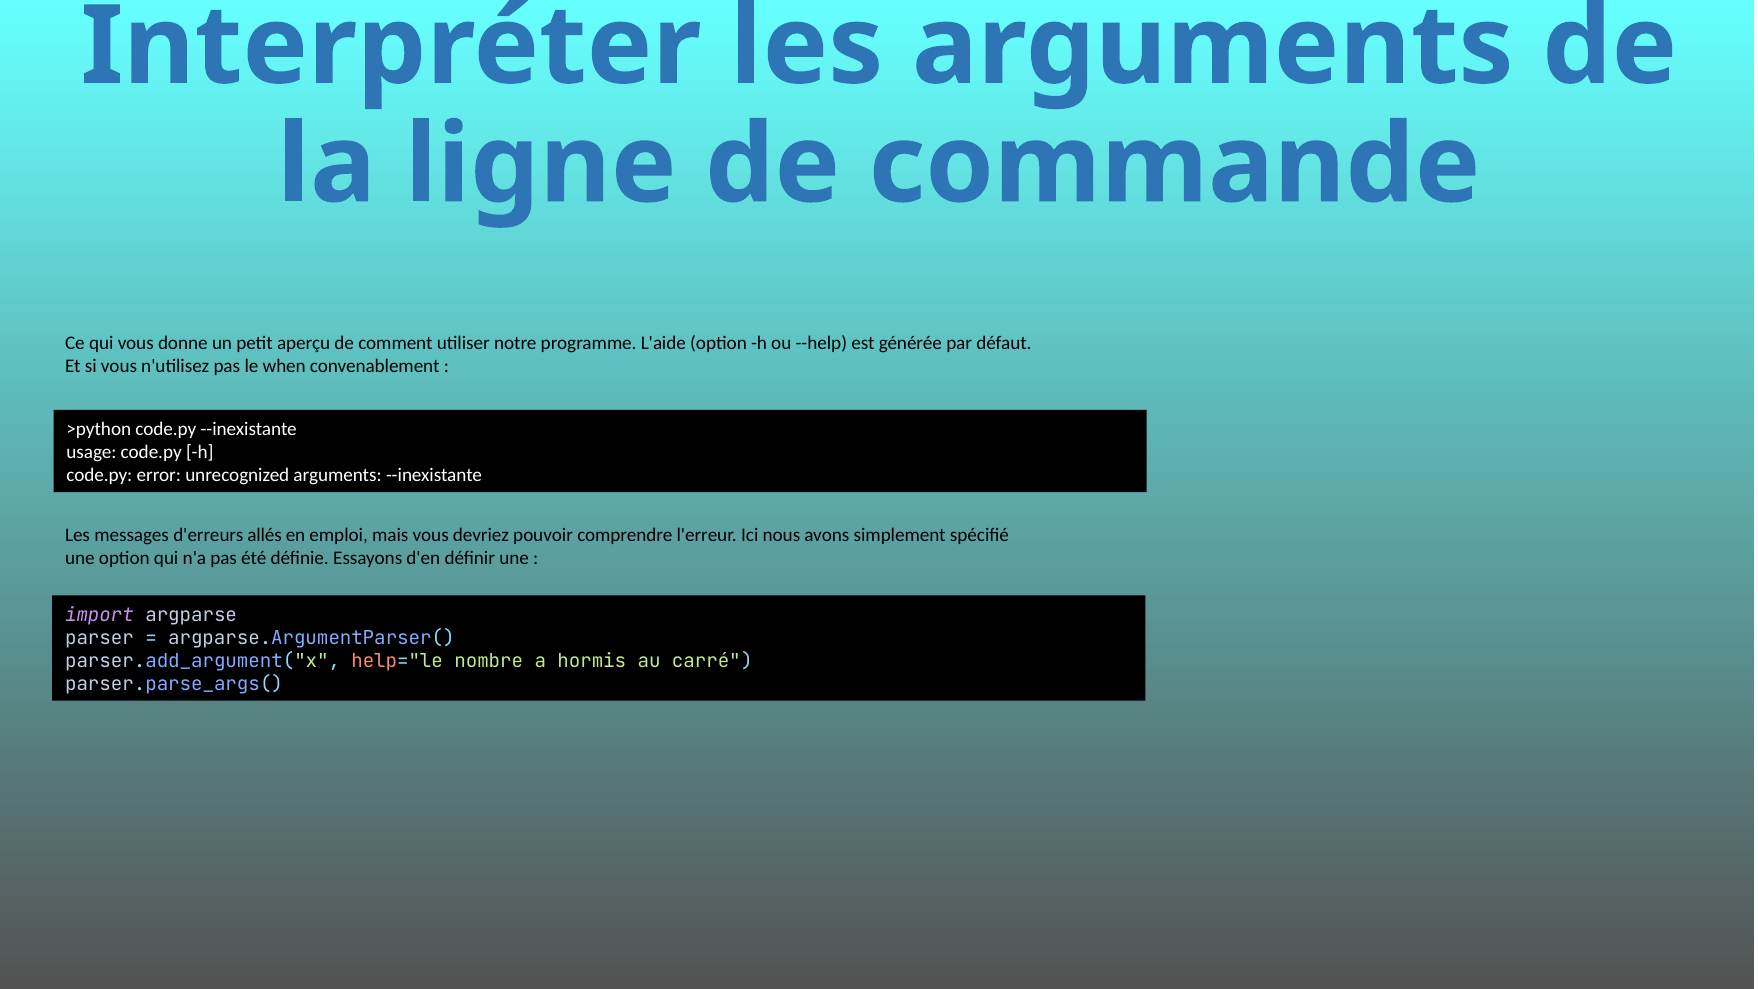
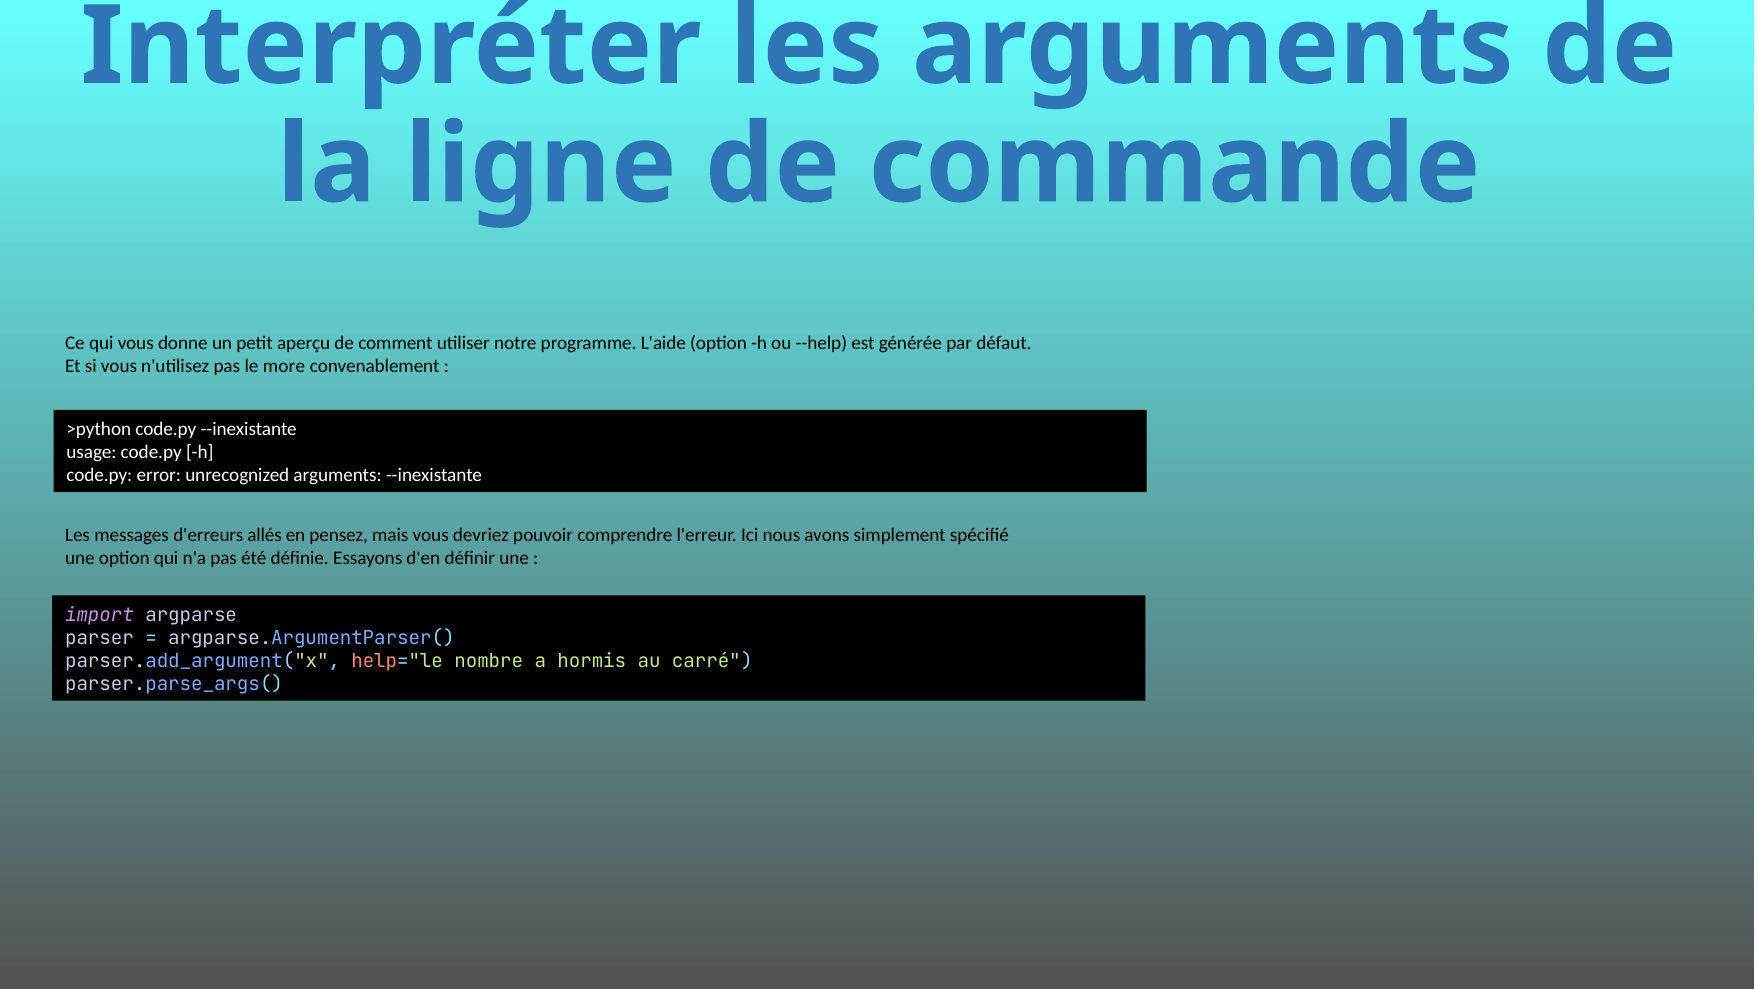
when: when -> more (284, 366)
emploi: emploi -> pensez (339, 535)
